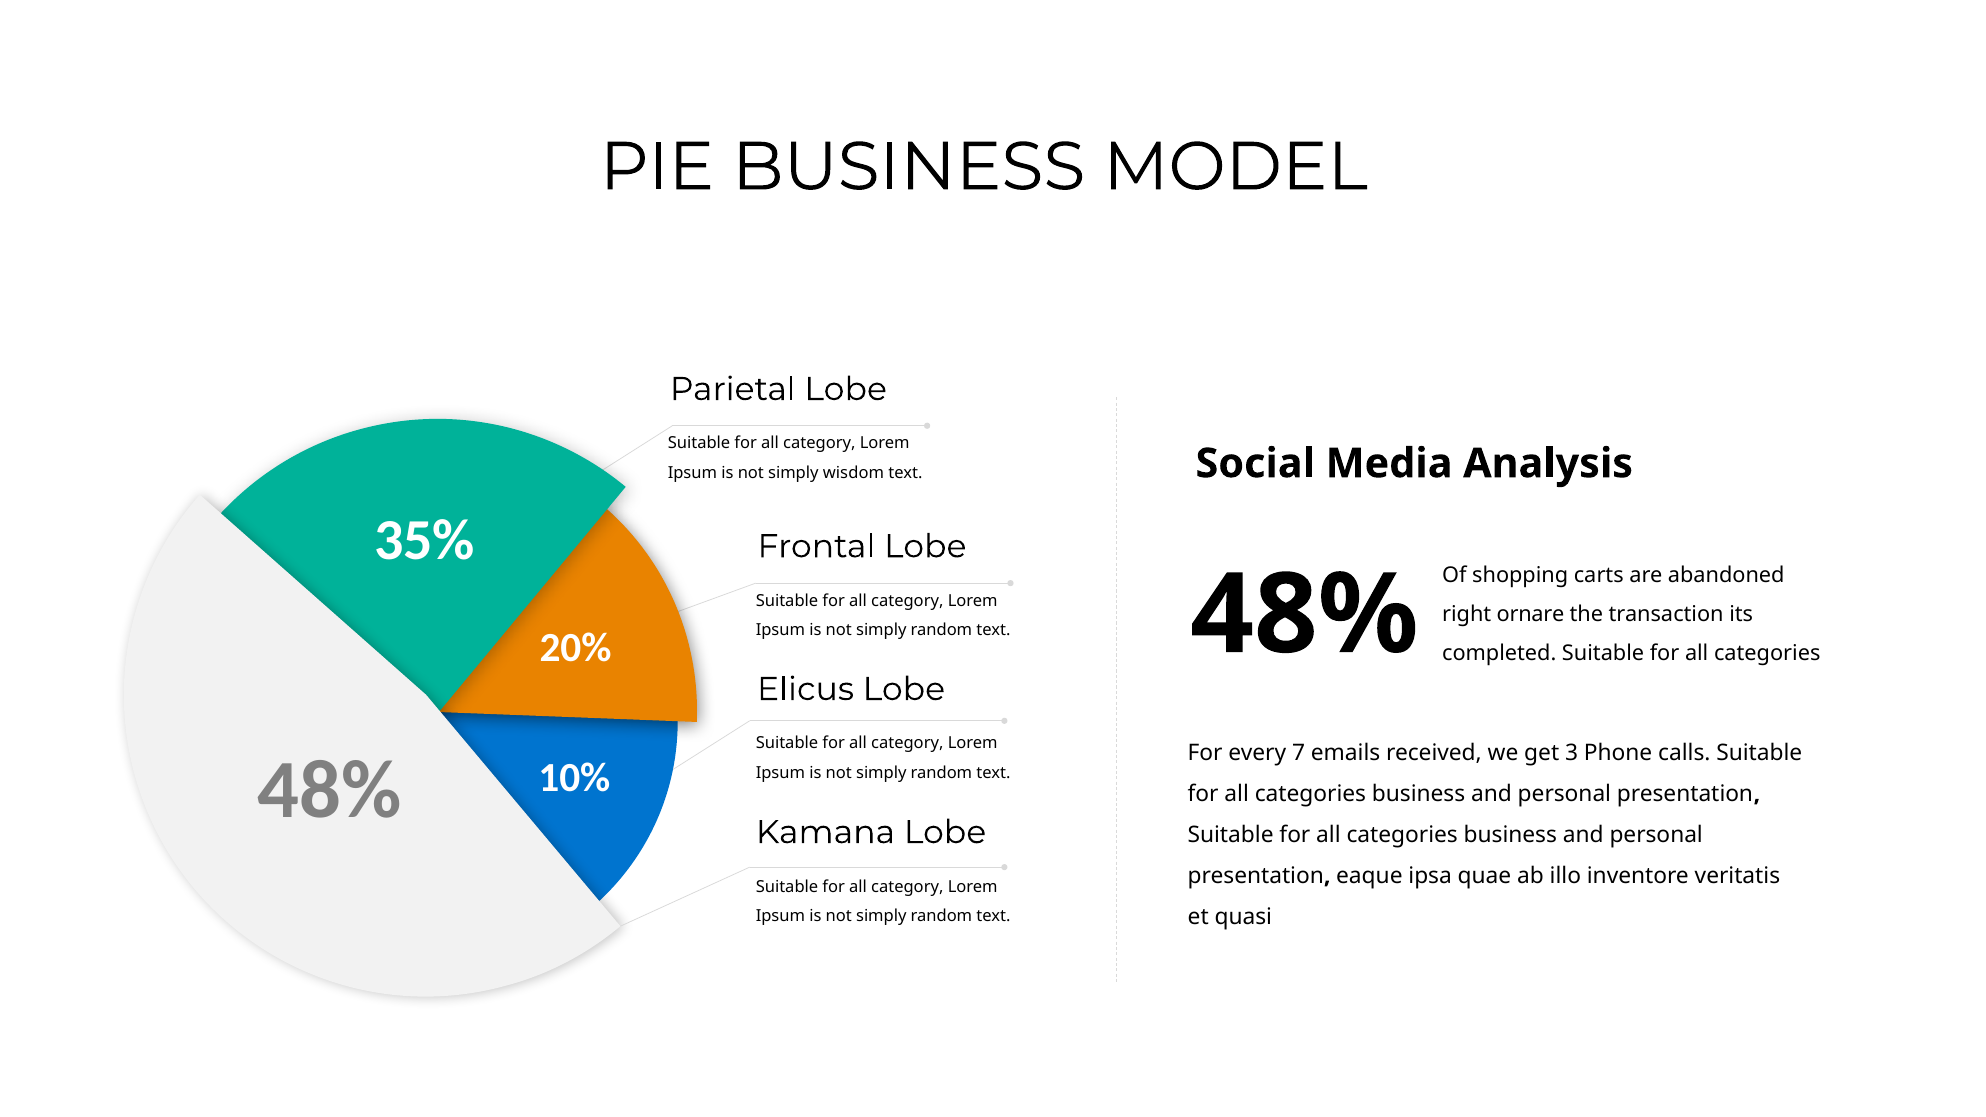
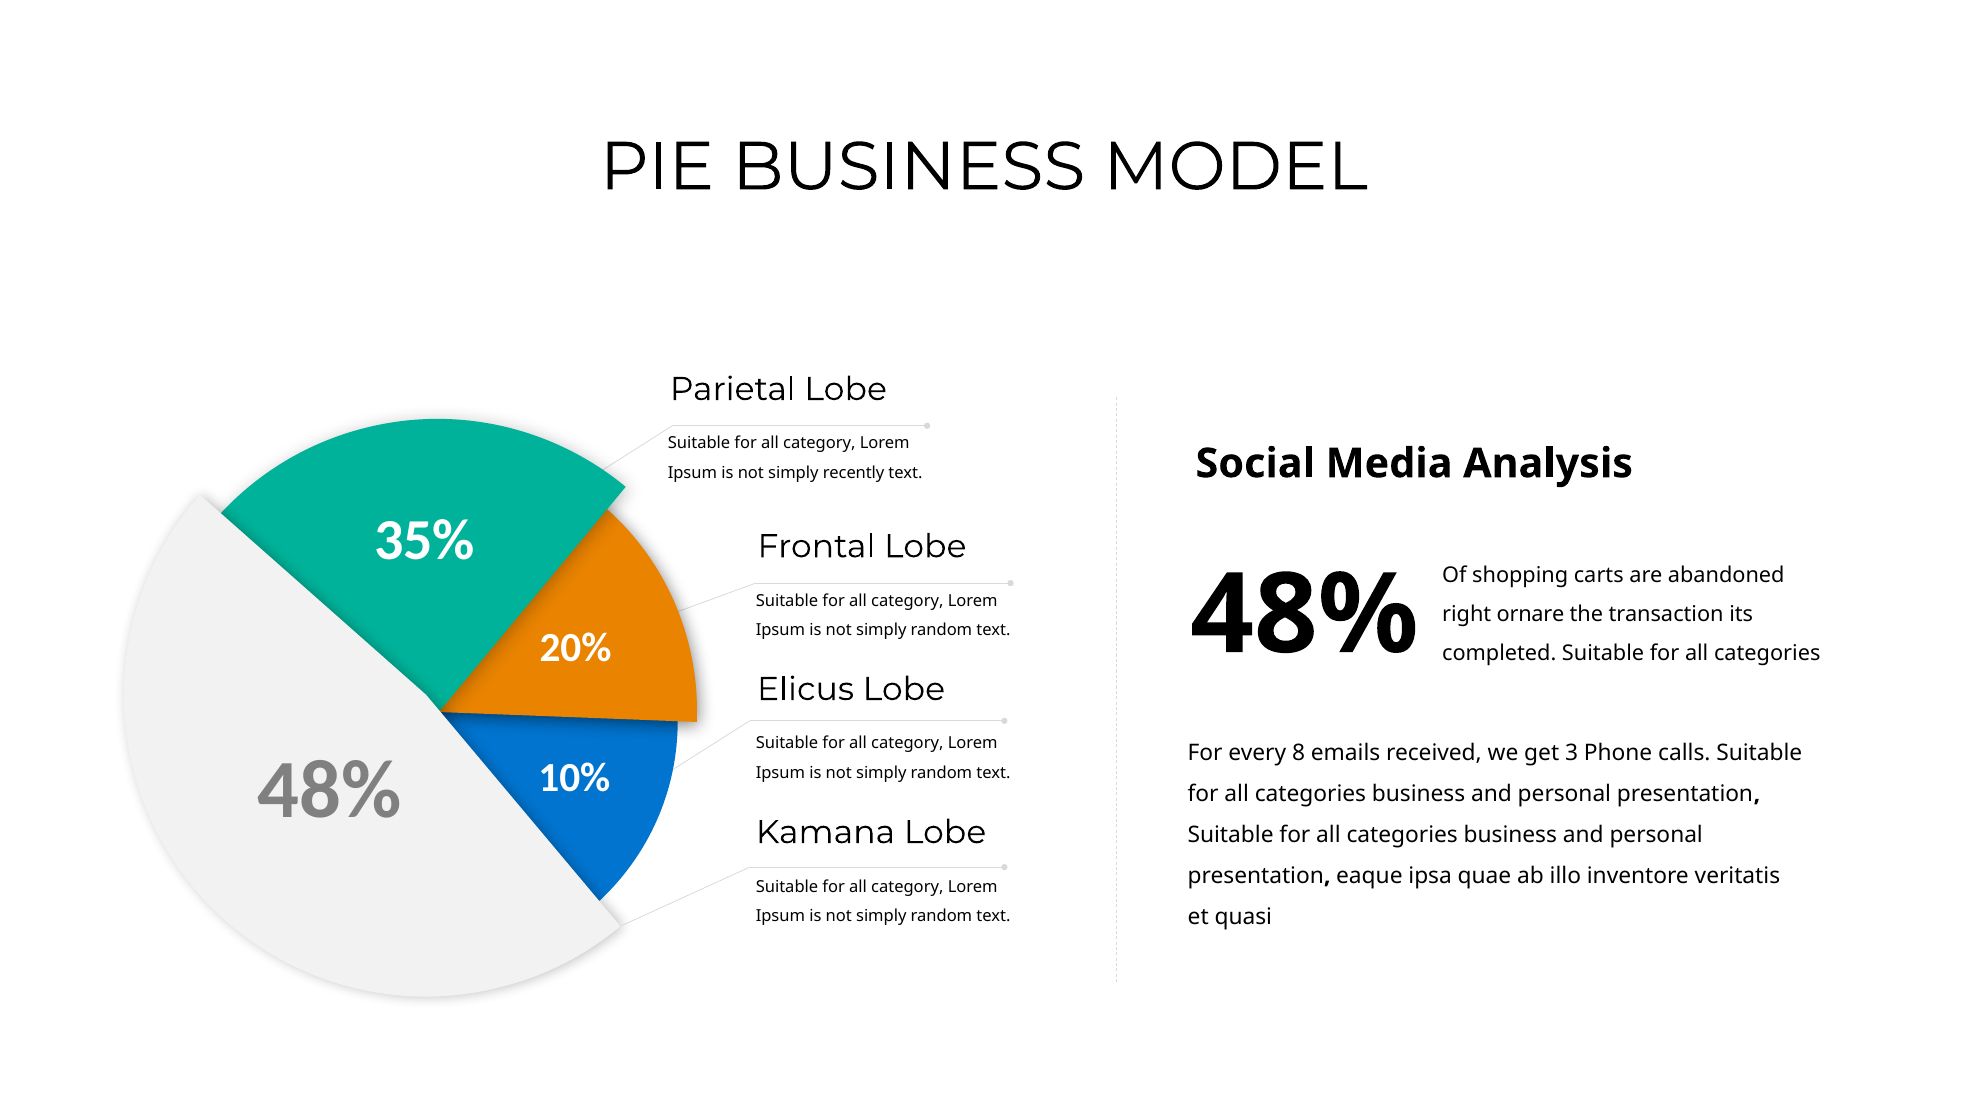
wisdom: wisdom -> recently (854, 473)
7: 7 -> 8 (1299, 753)
